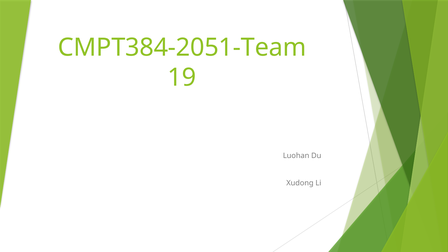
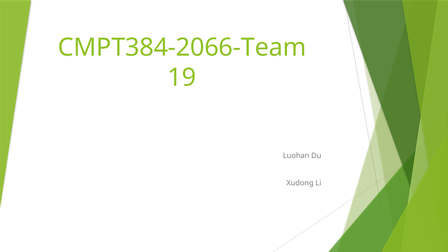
CMPT384-2051-Team: CMPT384-2051-Team -> CMPT384-2066-Team (182, 47)
